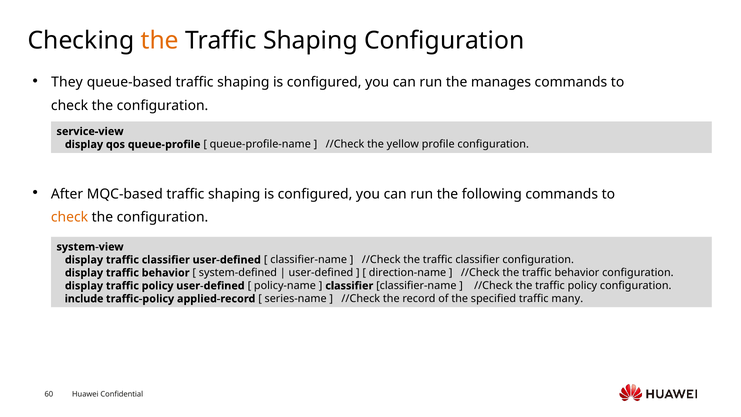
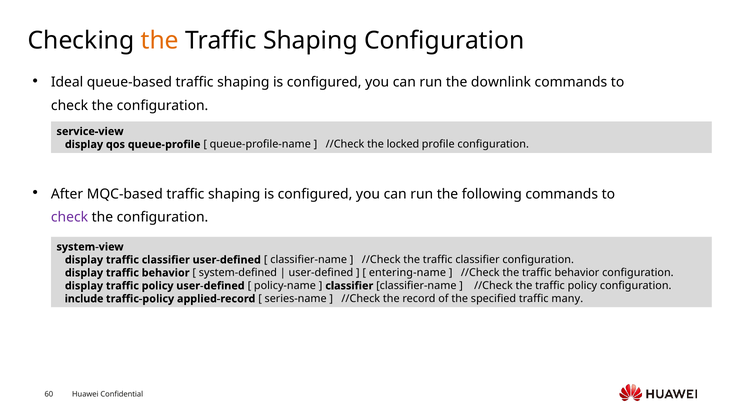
They: They -> Ideal (67, 82)
manages: manages -> downlink (501, 82)
yellow: yellow -> locked (403, 144)
check colour: orange -> purple (70, 217)
direction-name: direction-name -> entering-name (407, 273)
